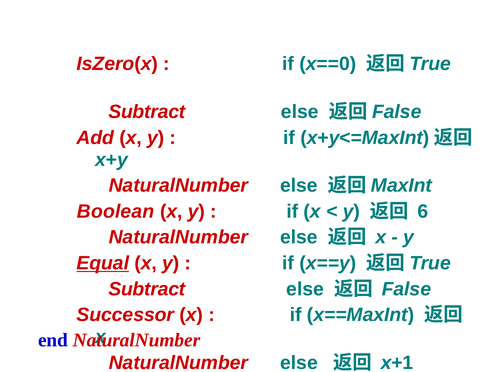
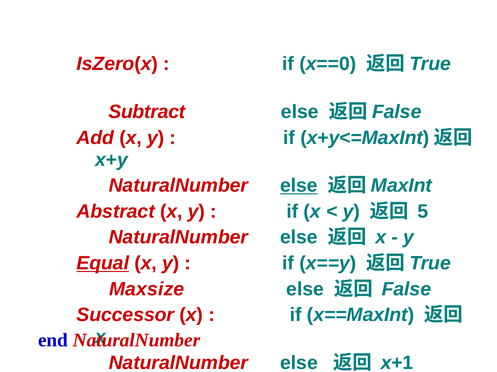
else underline: none -> present (299, 186)
Boolean: Boolean -> Abstract (116, 212)
6: 6 -> 5 (423, 212)
Subtract: Subtract -> Maxsize (147, 290)
